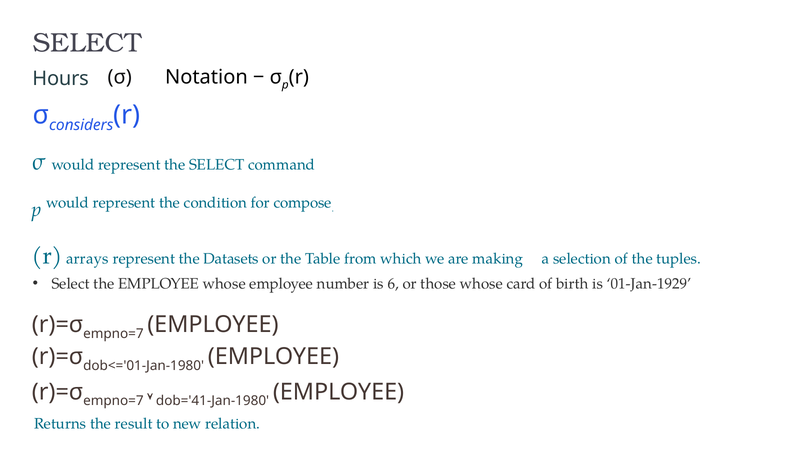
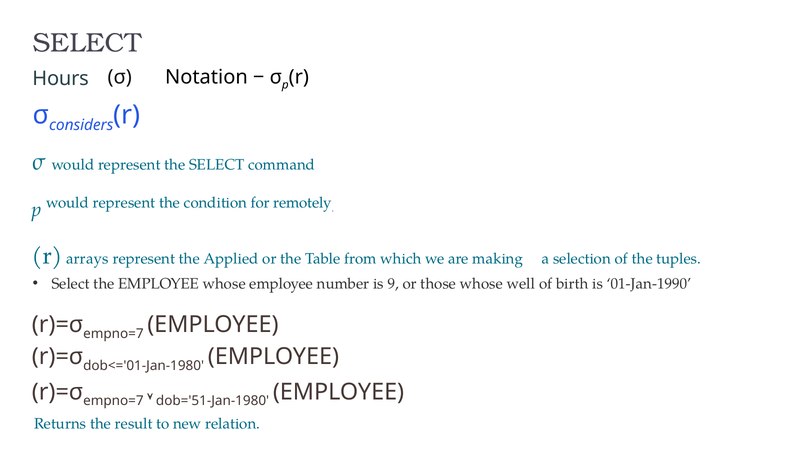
compose: compose -> remotely (303, 203)
Datasets: Datasets -> Applied (231, 259)
6: 6 -> 9 (393, 284)
card: card -> well (521, 284)
01-Jan-1929: 01-Jan-1929 -> 01-Jan-1990 (649, 284)
dob='41-Jan-1980: dob='41-Jan-1980 -> dob='51-Jan-1980 (213, 401)
